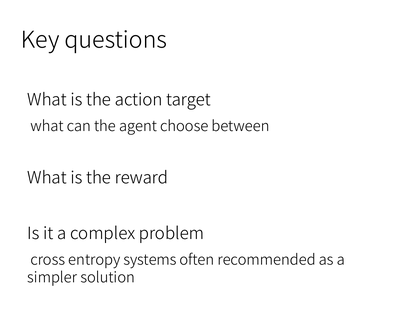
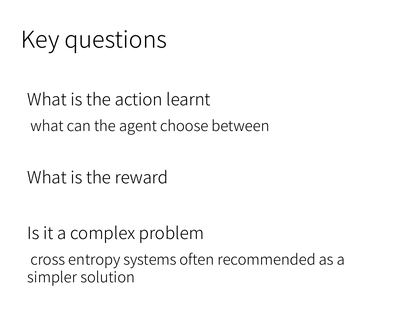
target: target -> learnt (188, 100)
